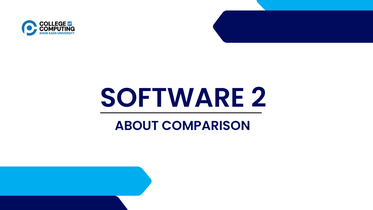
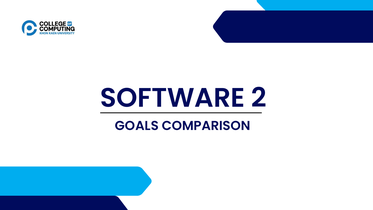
ABOUT: ABOUT -> GOALS (137, 126)
